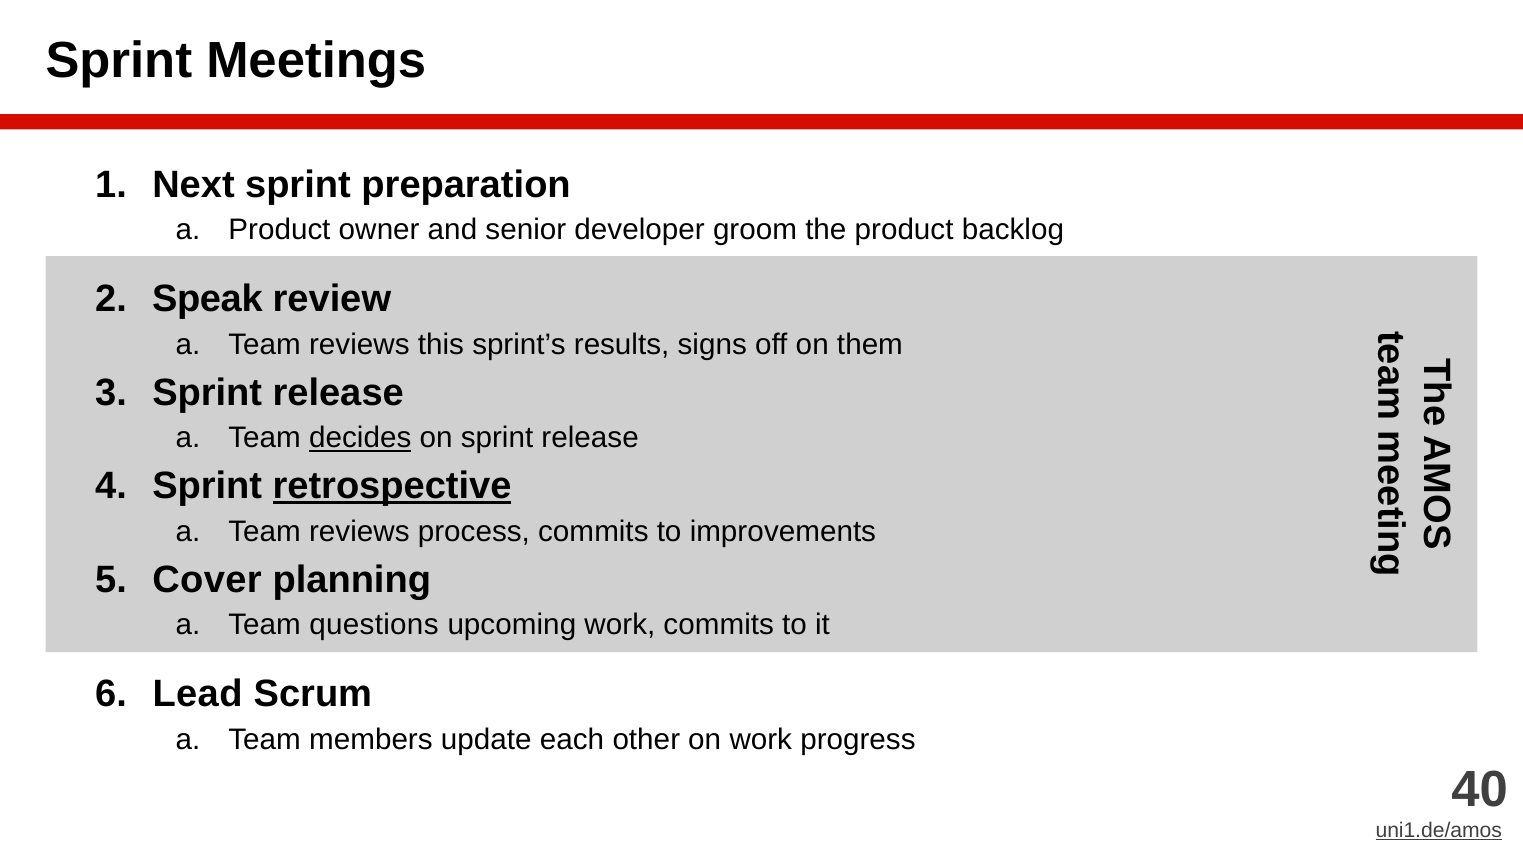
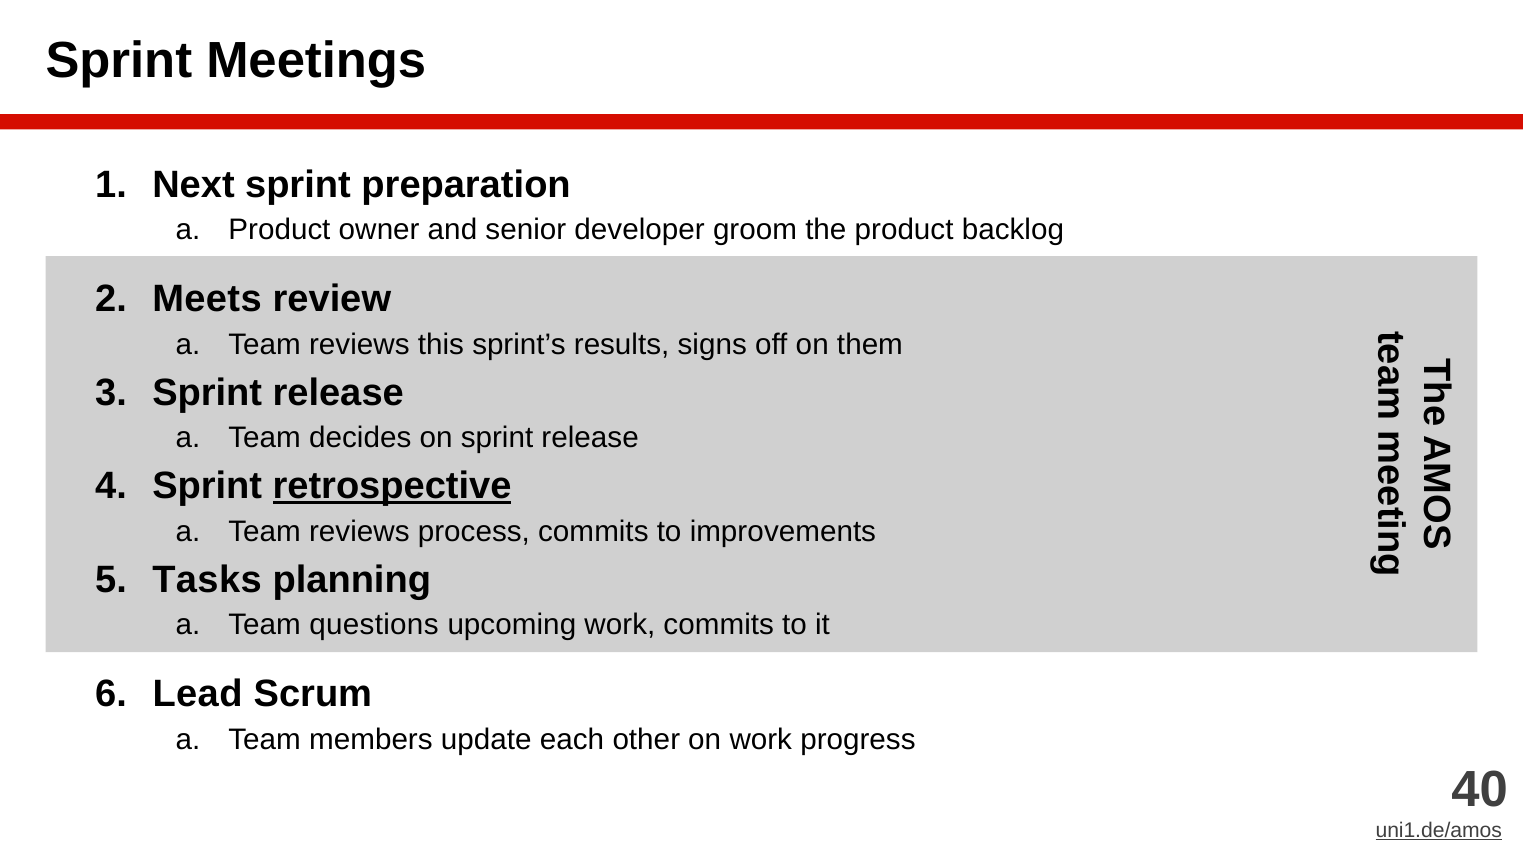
Speak: Speak -> Meets (207, 299)
decides underline: present -> none (360, 438)
Cover: Cover -> Tasks (207, 579)
